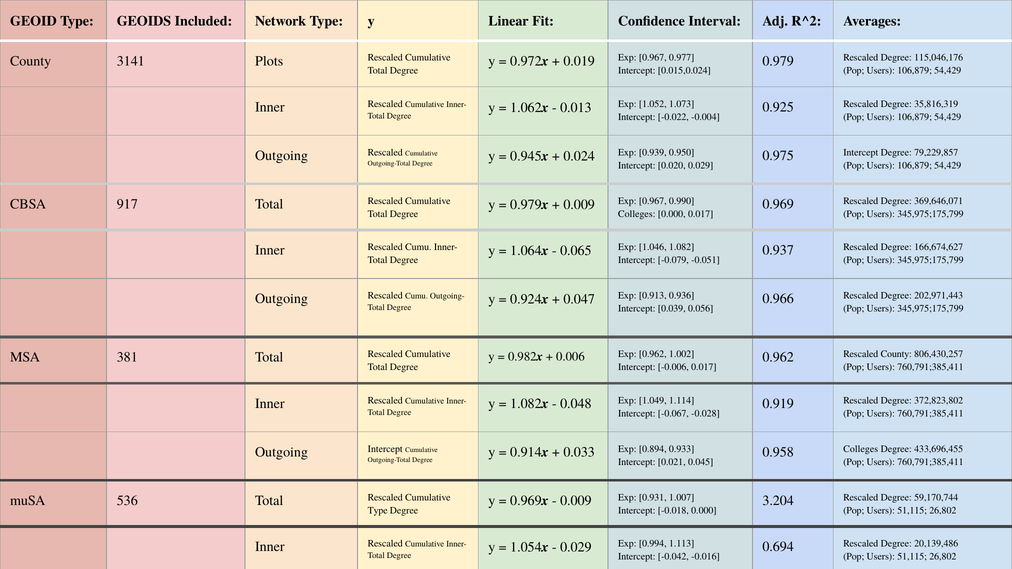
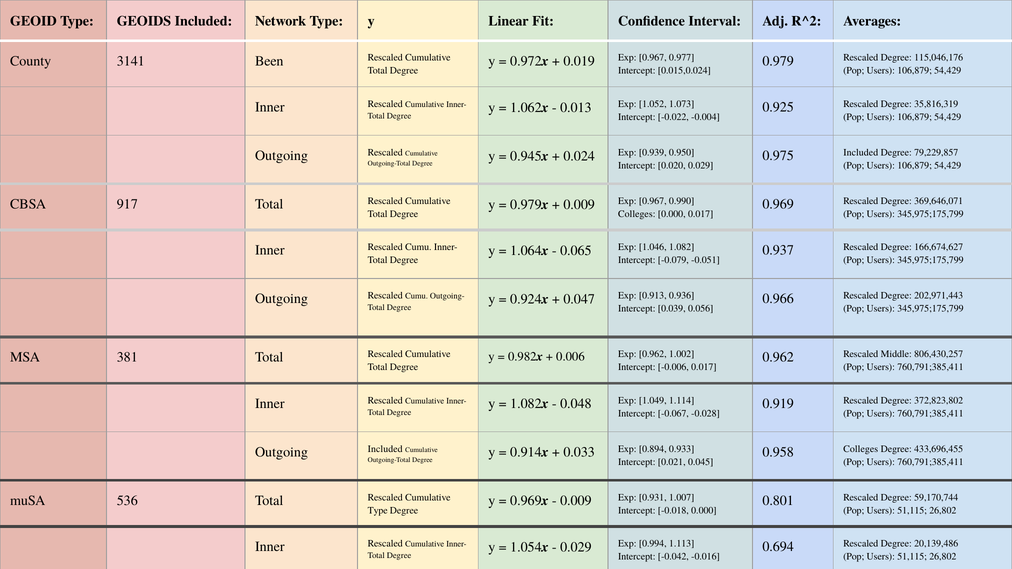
3141 Plots: Plots -> Been (269, 61)
0.975 Intercept: Intercept -> Included (861, 152)
Rescaled County: County -> Middle (896, 354)
Outgoing Intercept: Intercept -> Included (385, 449)
3.204: 3.204 -> 0.801 (778, 501)
